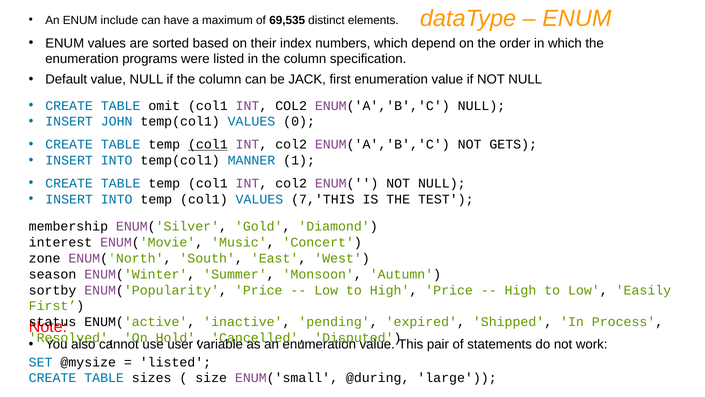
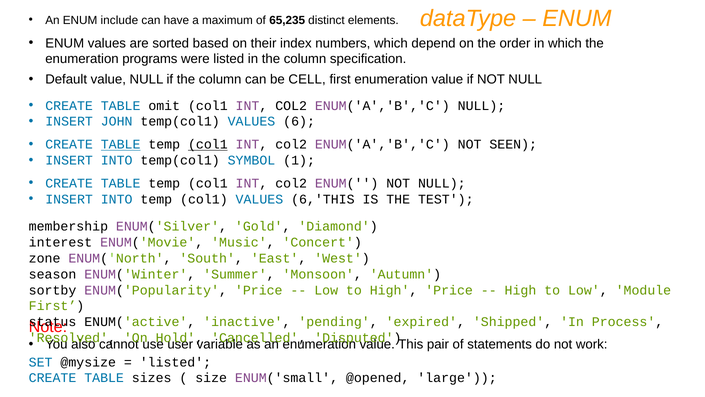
69,535: 69,535 -> 65,235 (287, 20)
JACK: JACK -> CELL (307, 79)
0: 0 -> 6 (299, 121)
TABLE underline: none -> present (121, 144)
GETS: GETS -> SEEN (513, 144)
MANNER: MANNER -> SYMBOL (251, 160)
7,'THIS: 7,'THIS -> 6,'THIS (323, 199)
Easily: Easily -> Module (643, 290)
@during: @during -> @opened (378, 378)
